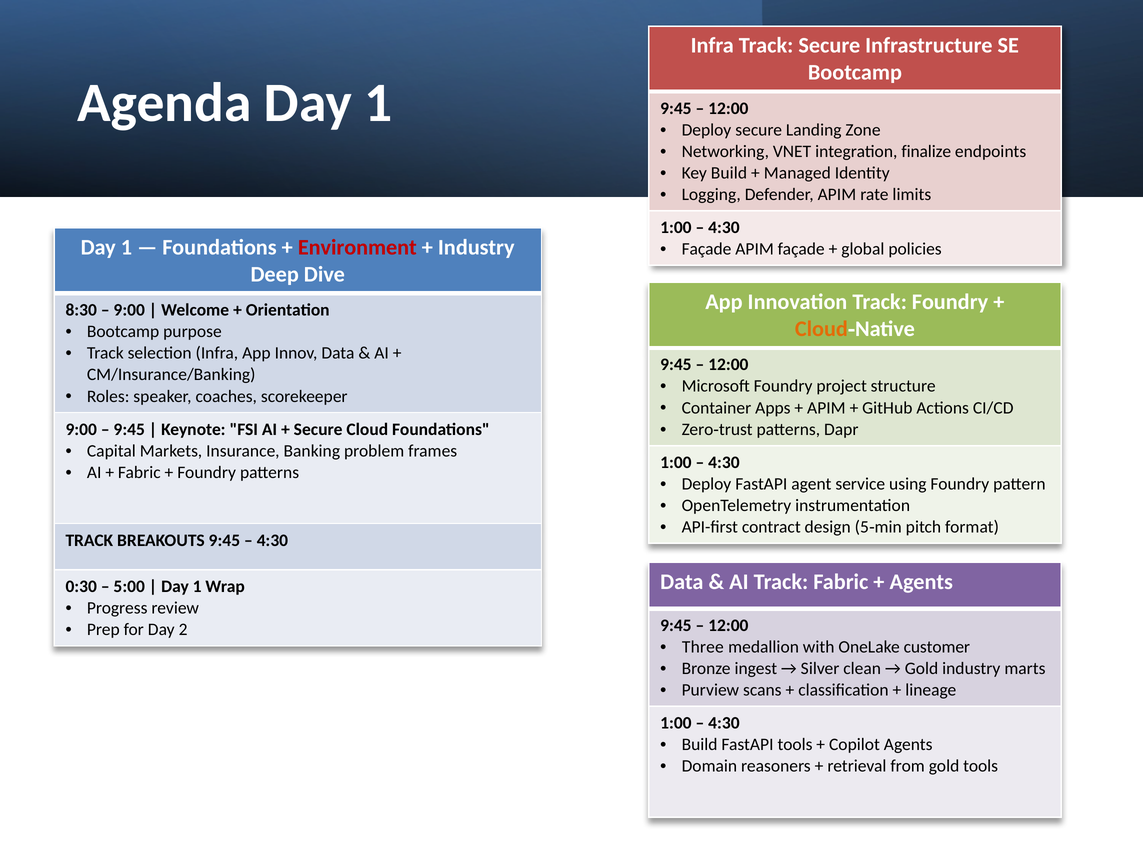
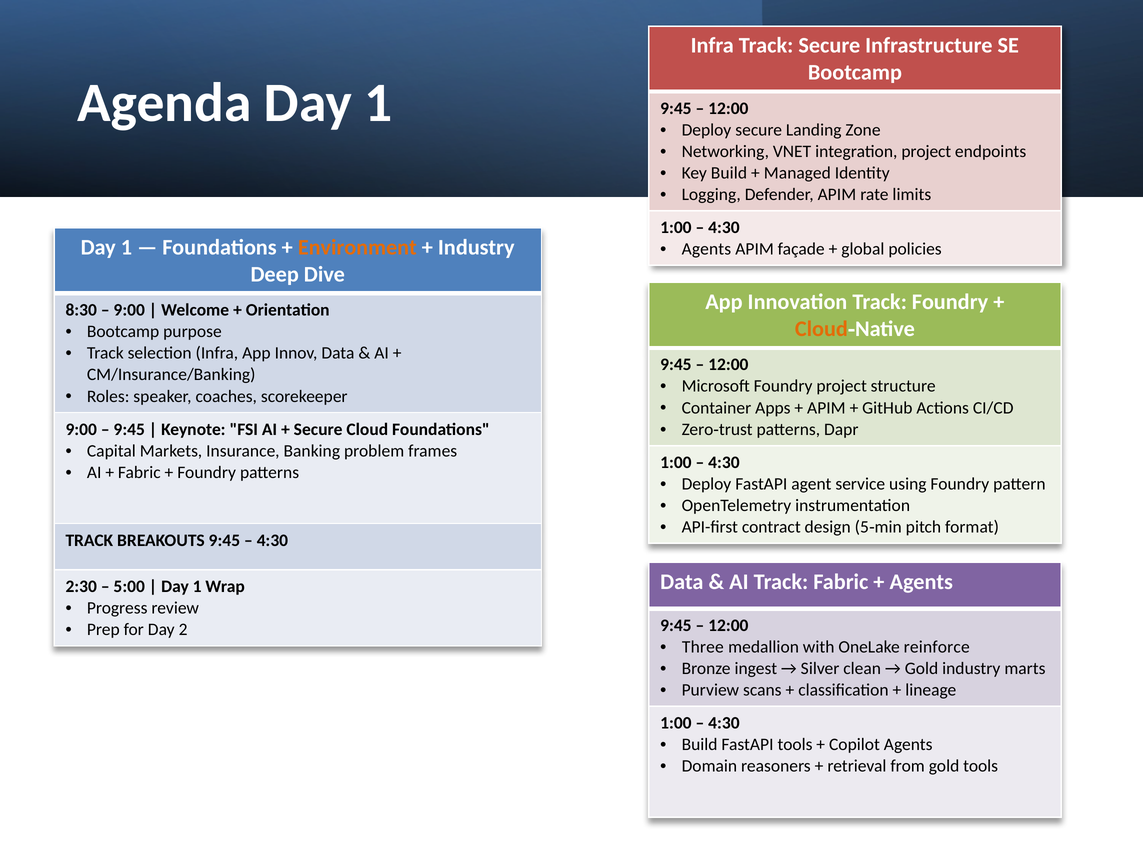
integration finalize: finalize -> project (926, 152)
Environment colour: red -> orange (357, 247)
Façade: Façade -> Agents (706, 249)
0:30: 0:30 -> 2:30 (81, 587)
customer: customer -> reinforce (937, 647)
